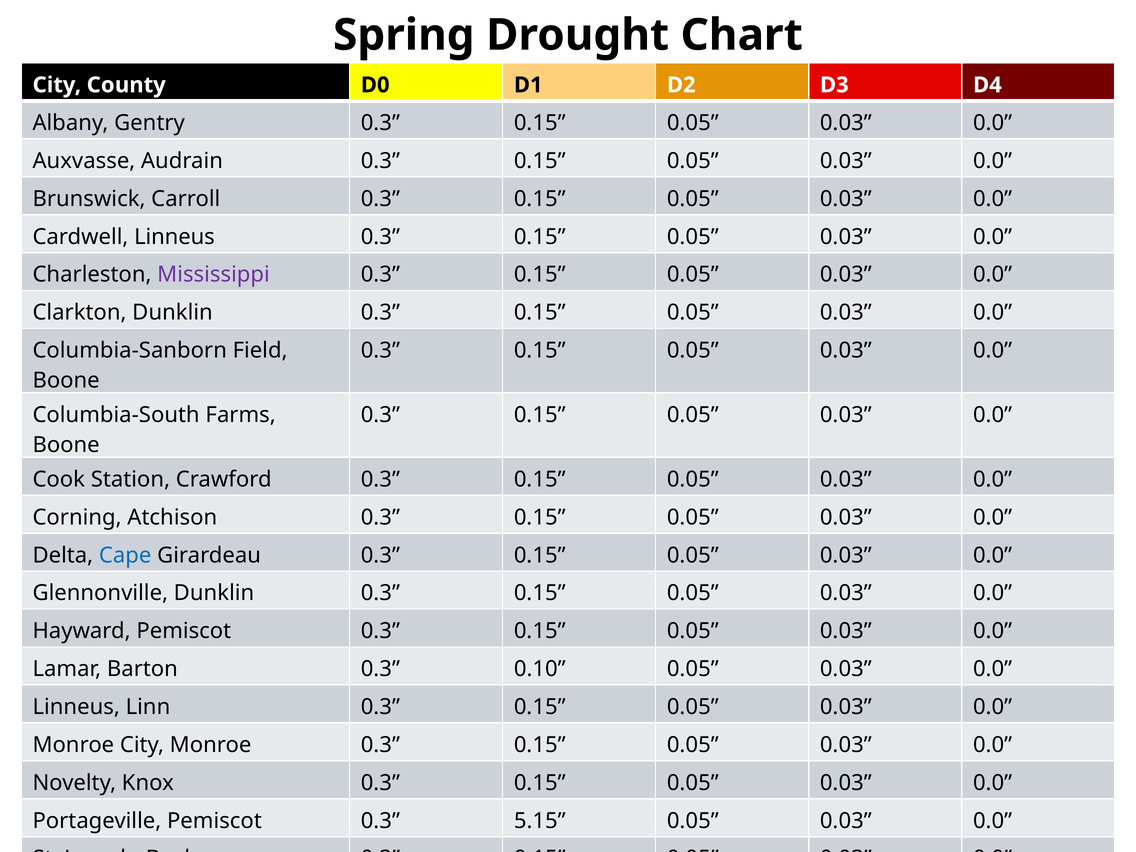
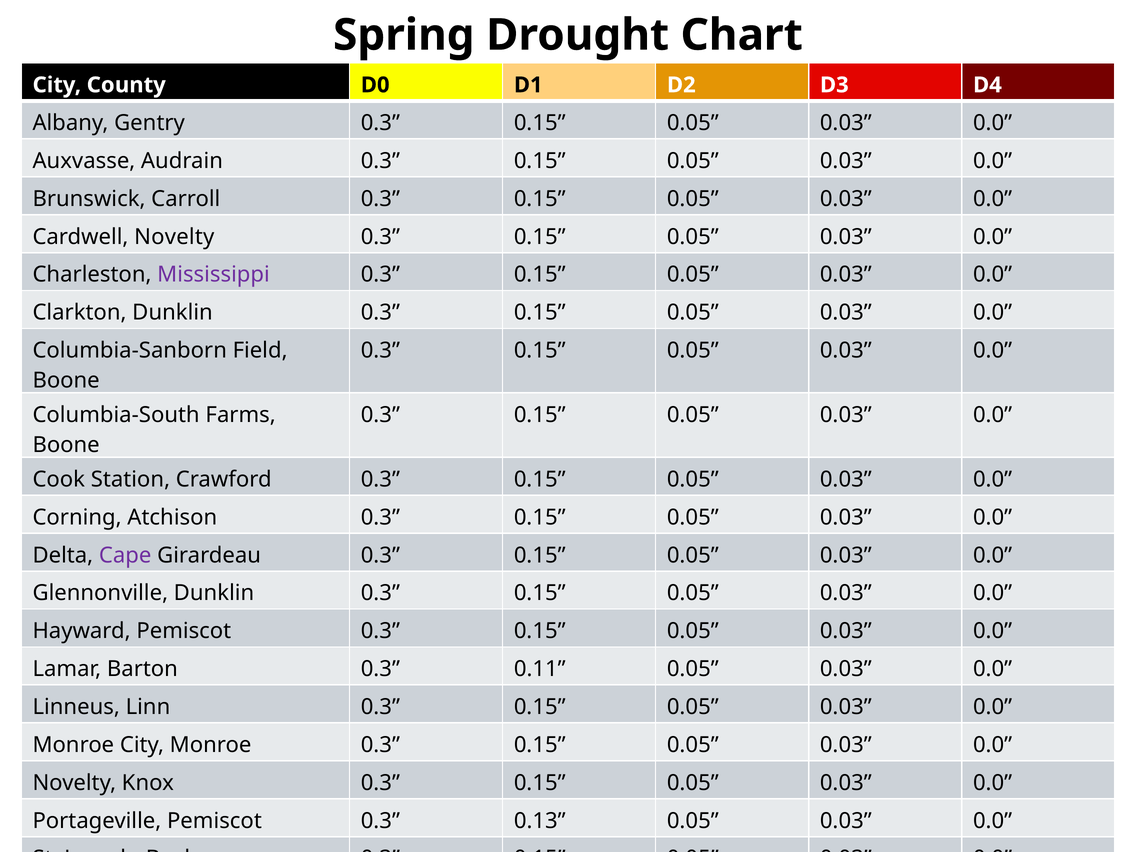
Cardwell Linneus: Linneus -> Novelty (174, 237)
Cape colour: blue -> purple (125, 555)
0.10: 0.10 -> 0.11 (540, 669)
5.15: 5.15 -> 0.13 (540, 821)
